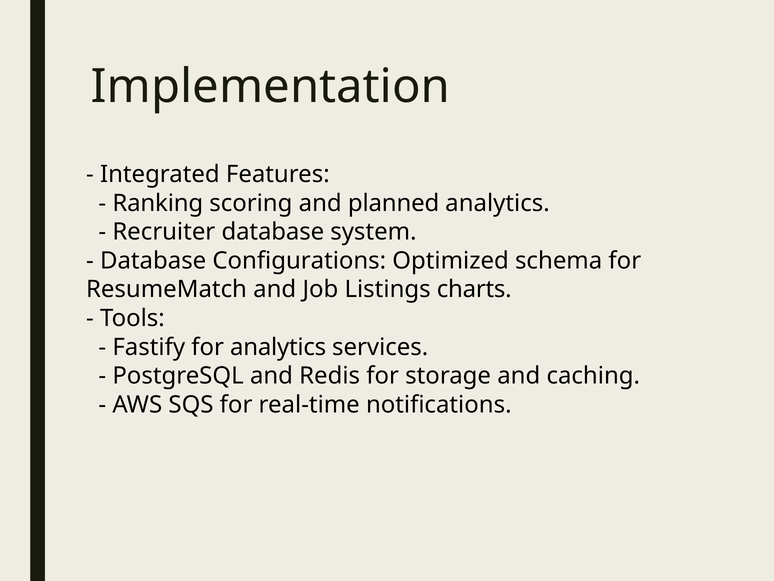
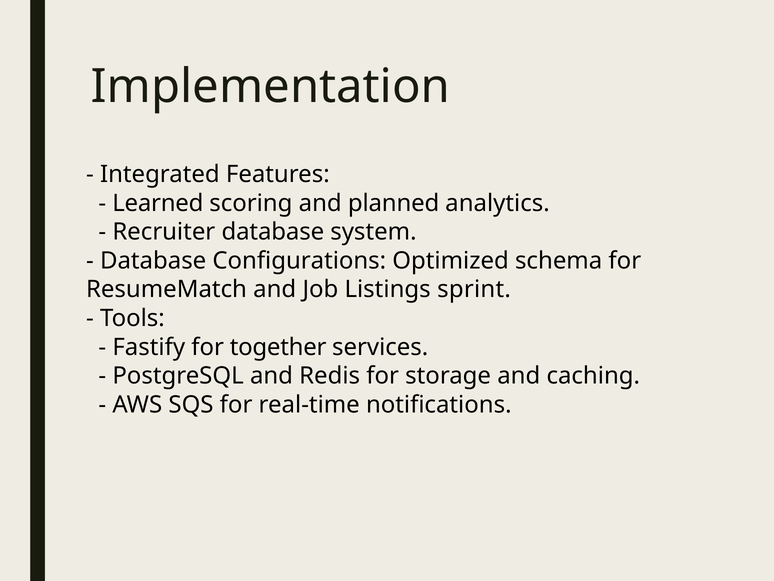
Ranking: Ranking -> Learned (158, 203)
charts: charts -> sprint (474, 289)
for analytics: analytics -> together (278, 347)
